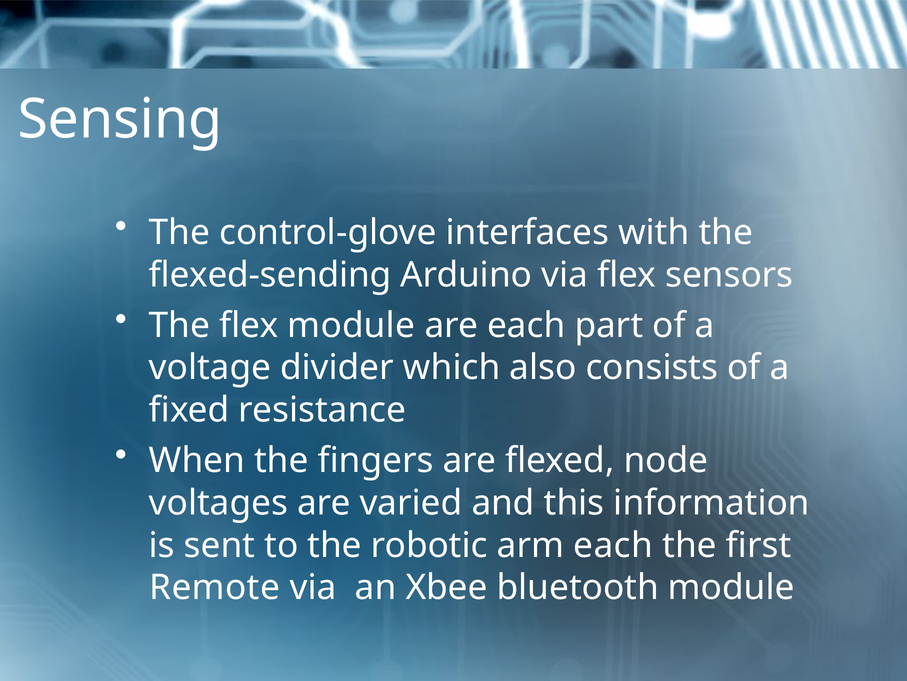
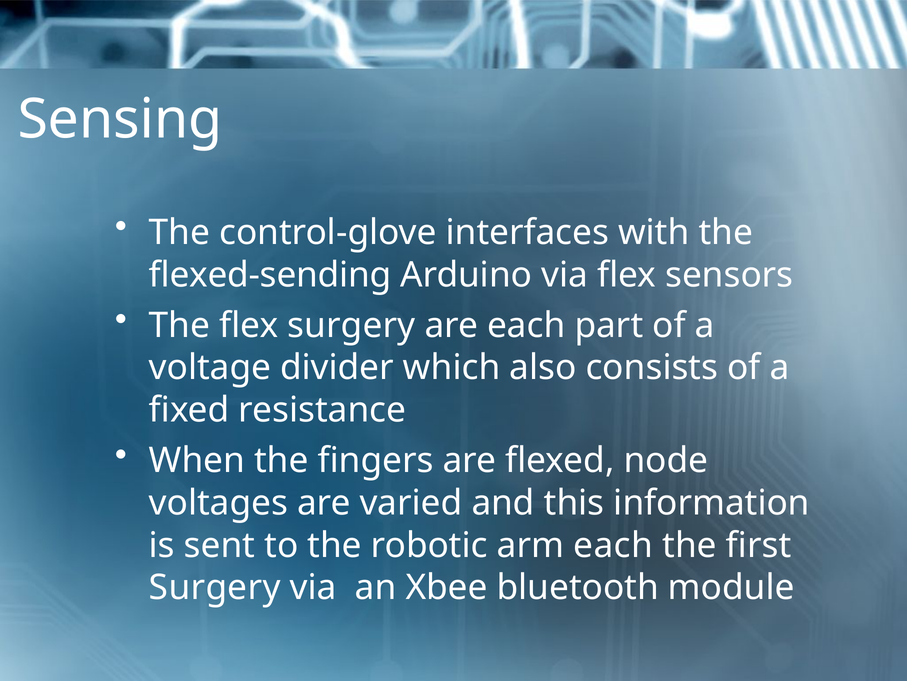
flex module: module -> surgery (351, 325)
Remote: Remote -> Surgery (215, 587)
